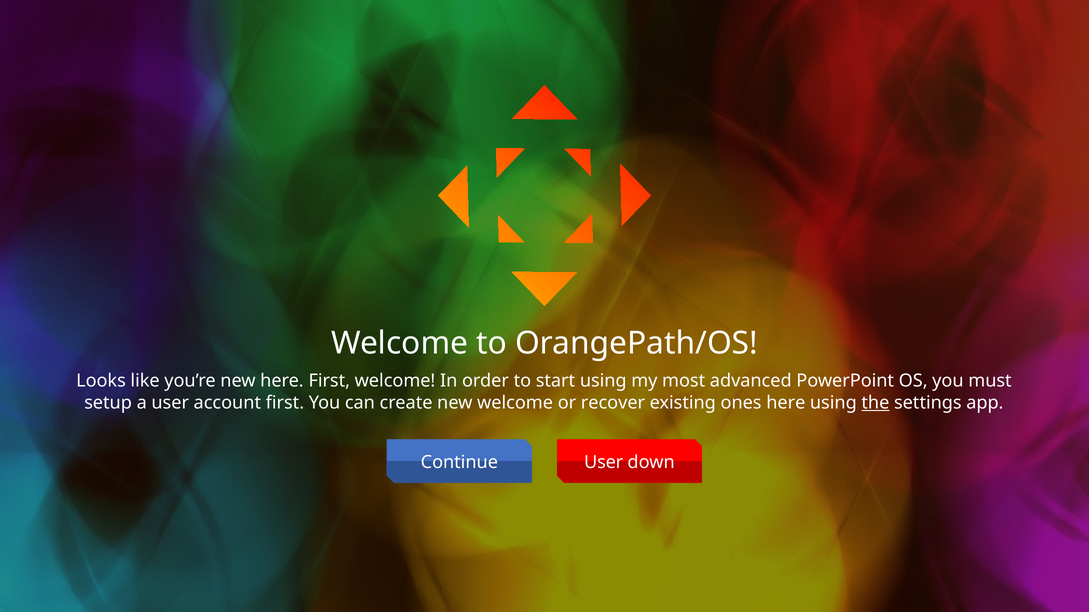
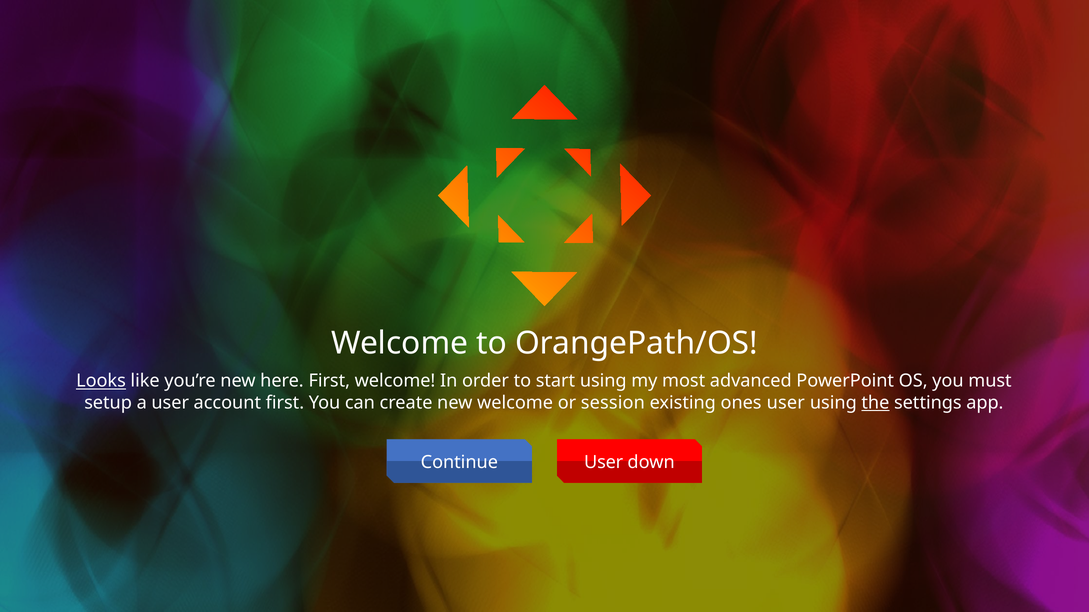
Looks underline: none -> present (101, 381)
recover: recover -> session (613, 403)
ones here: here -> user (786, 403)
